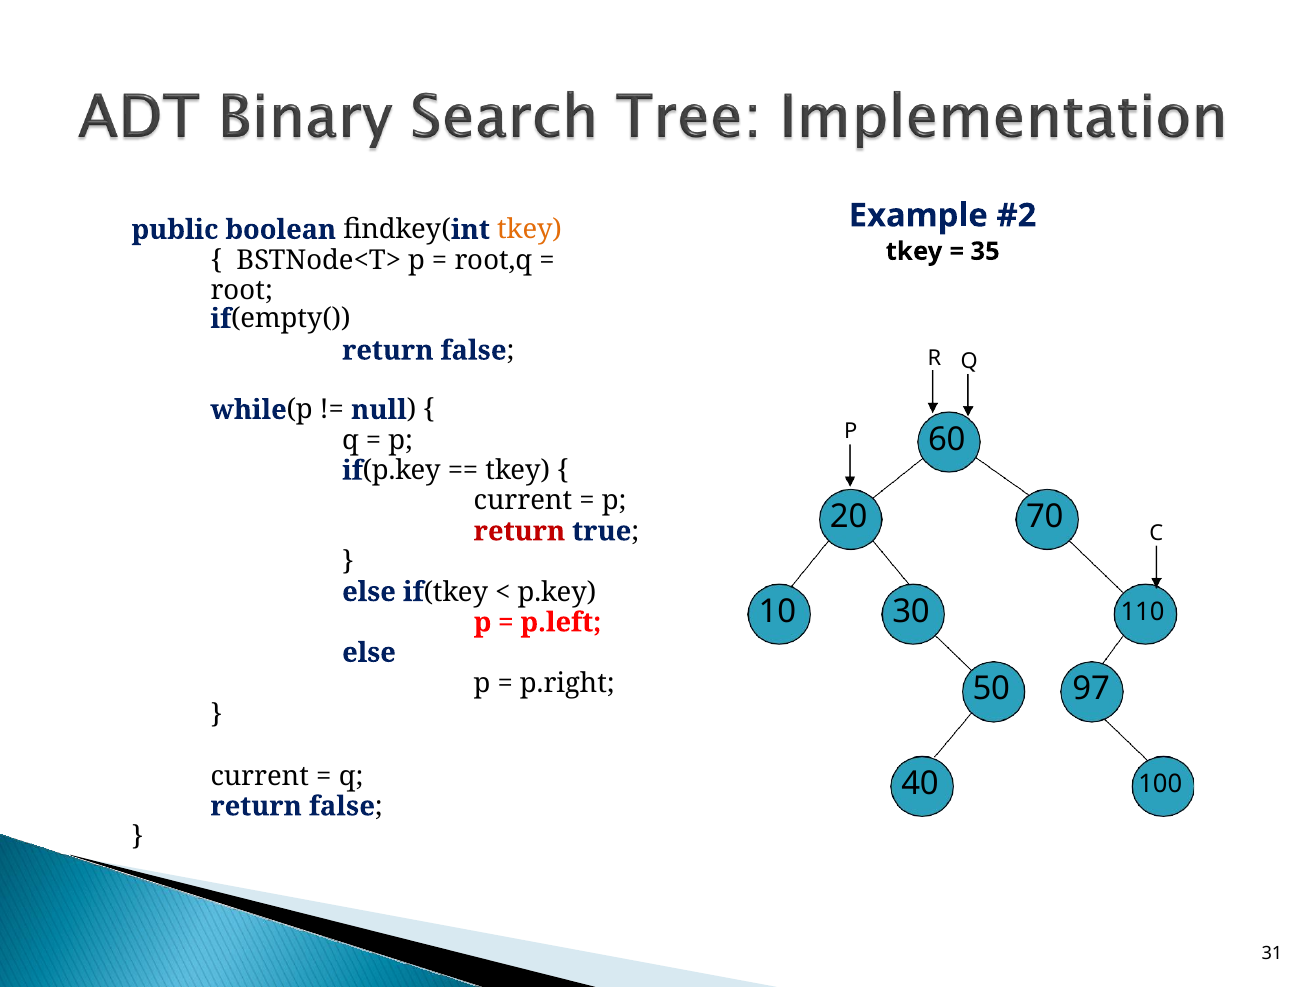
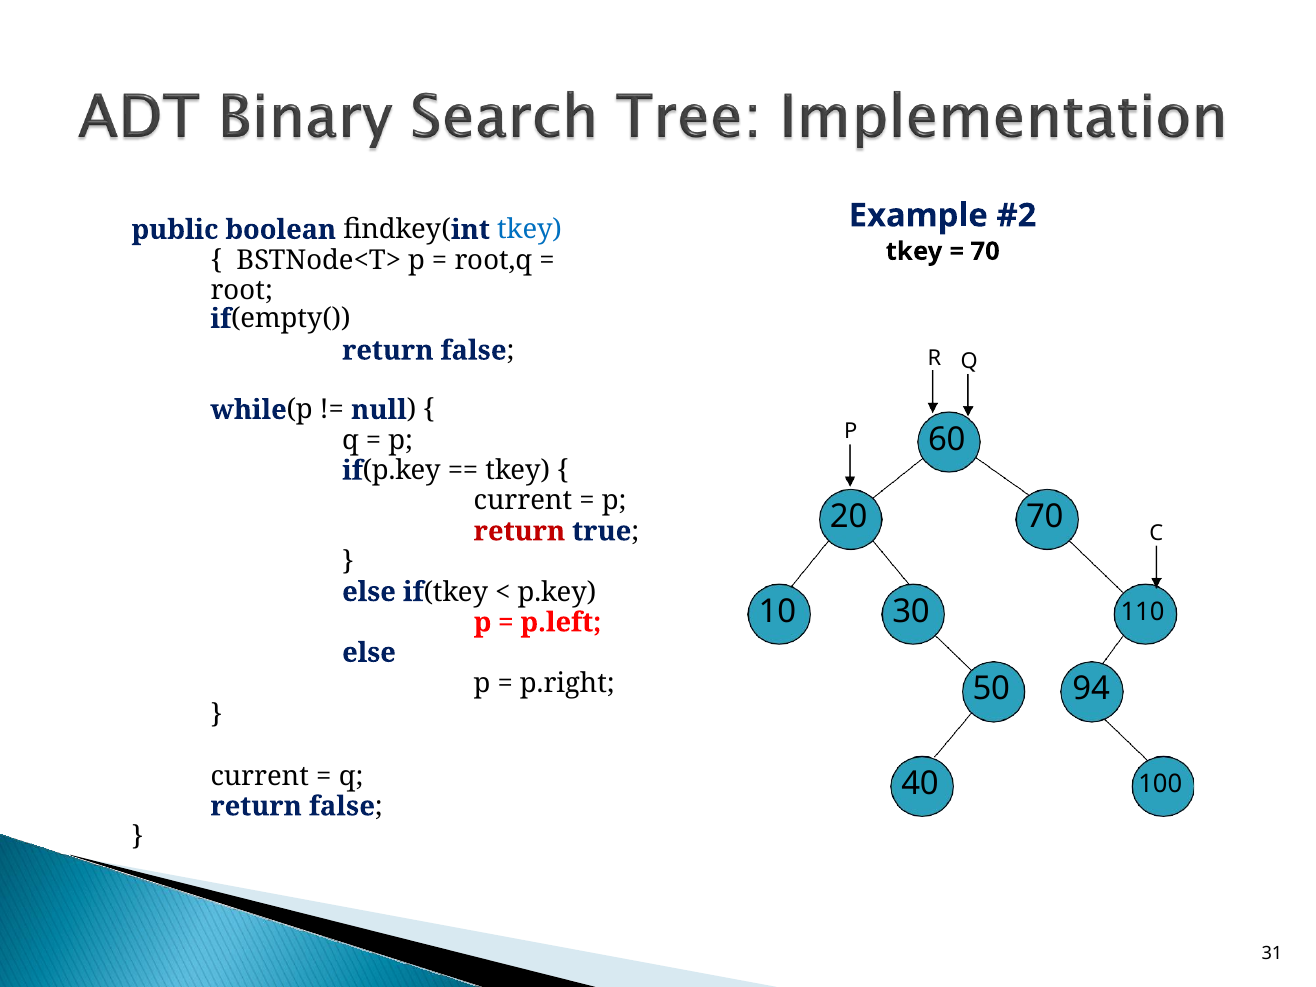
tkey colour: orange -> blue (529, 230)
35: 35 -> 70 (985, 251)
97: 97 -> 94 (1091, 689)
